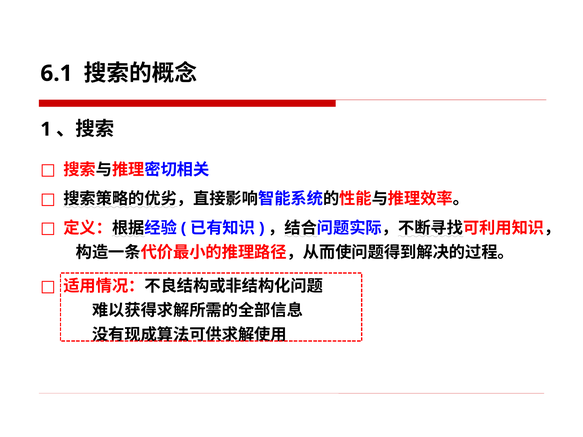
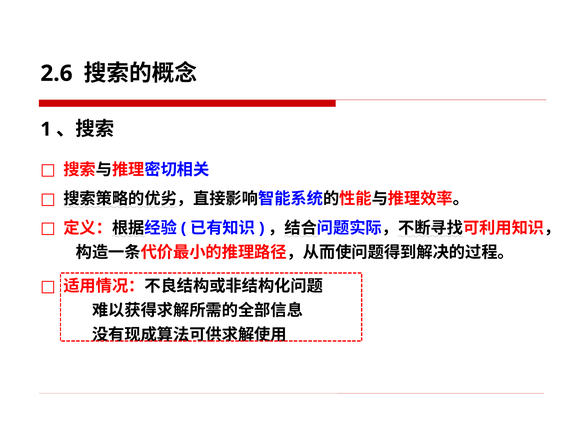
6.1: 6.1 -> 2.6 (56, 73)
